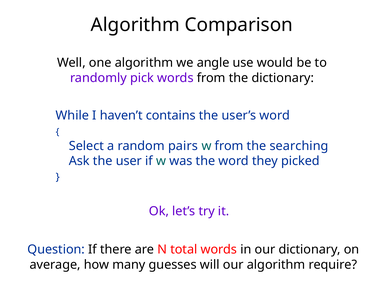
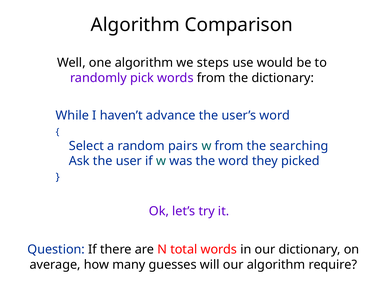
angle: angle -> steps (213, 63)
contains: contains -> advance (171, 116)
